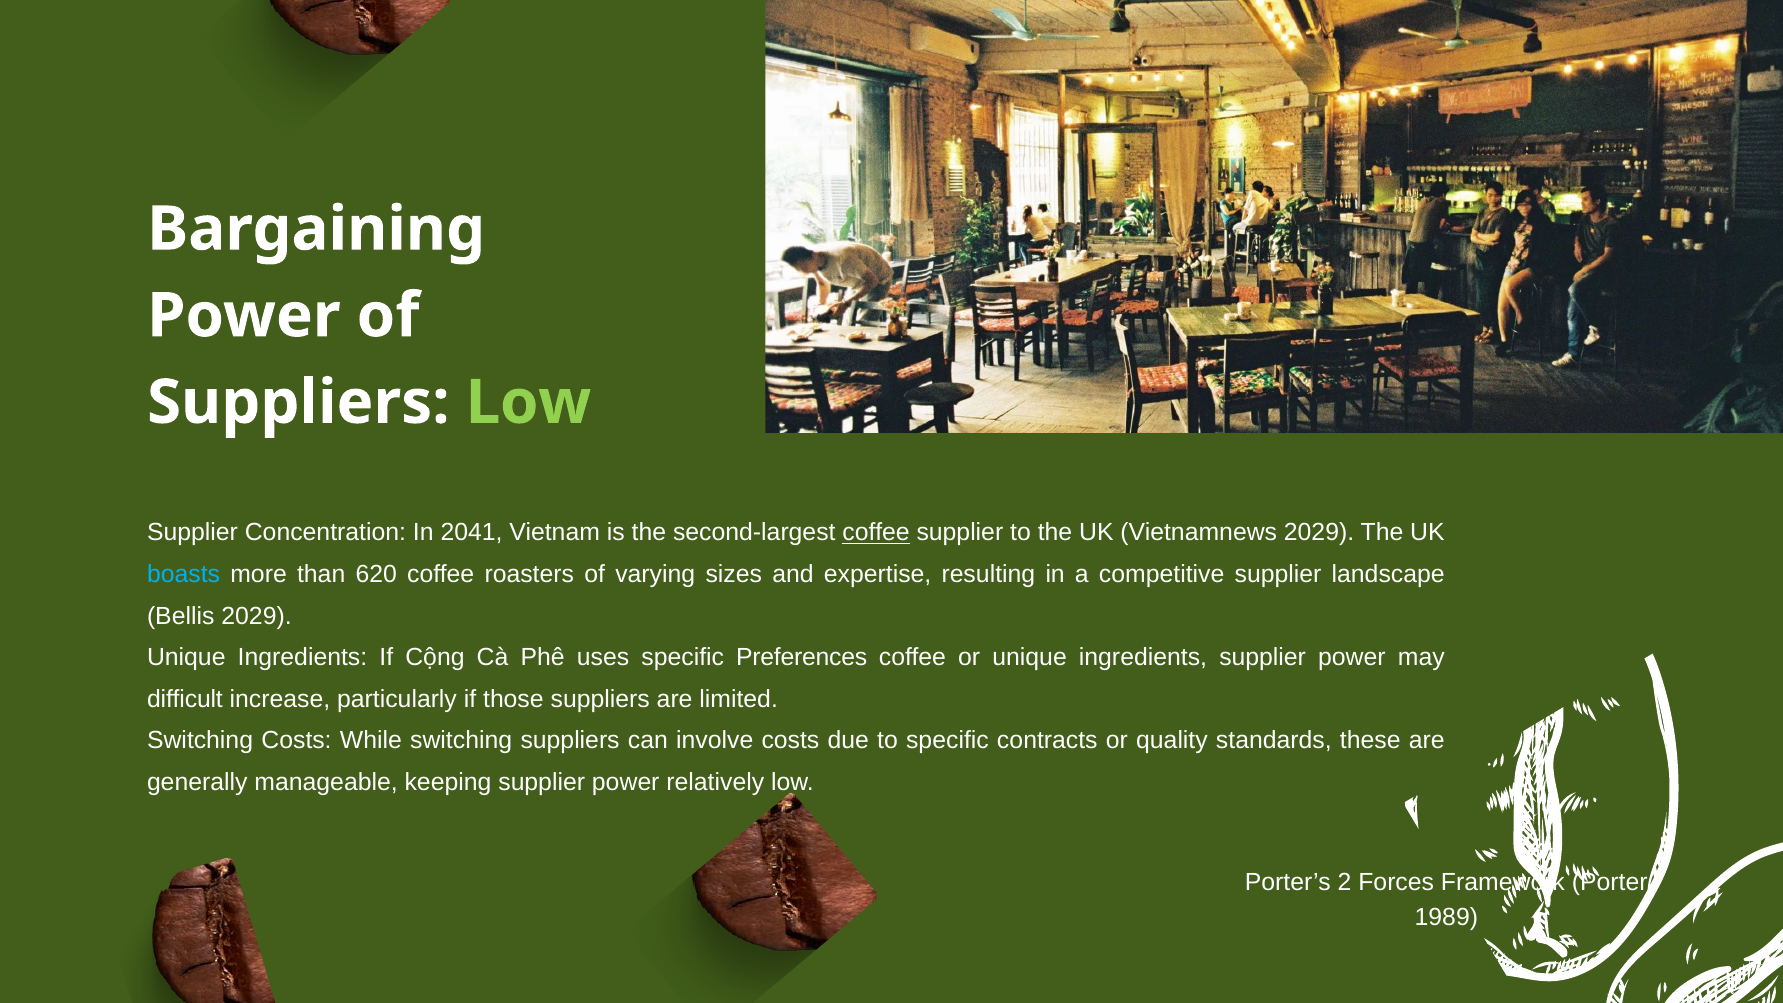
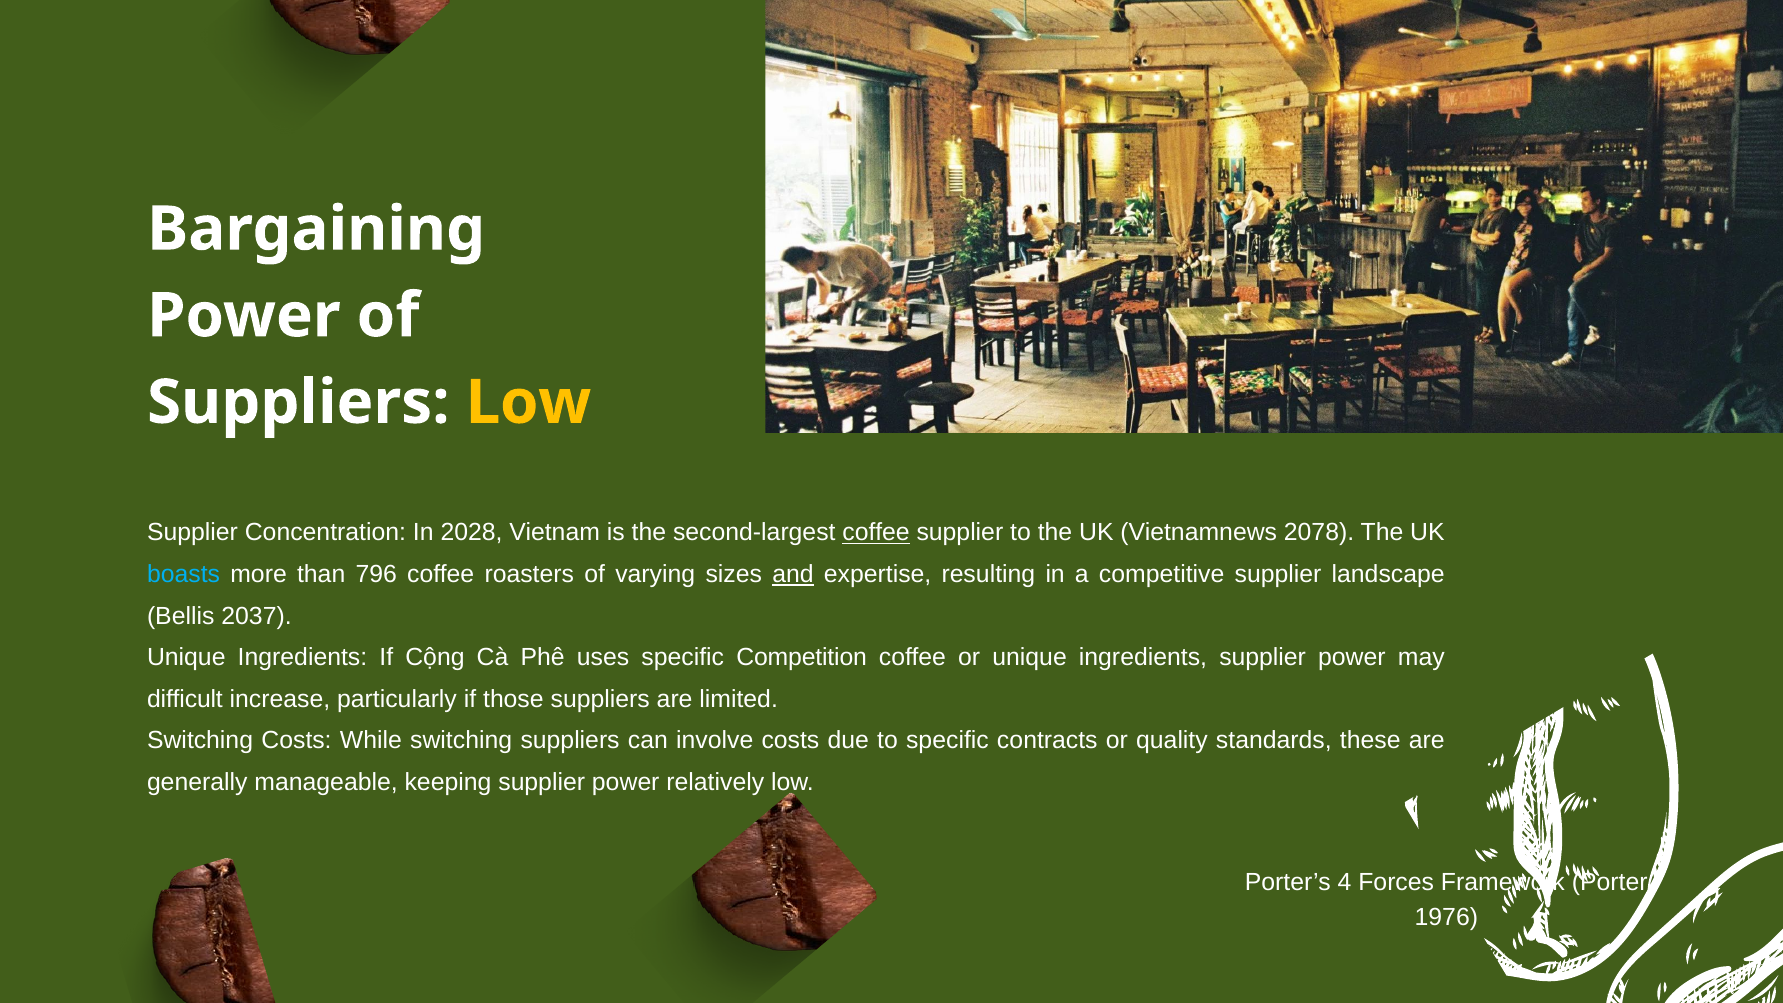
Low colour: light green -> yellow (528, 403)
2041: 2041 -> 2028 (472, 533)
Vietnamnews 2029: 2029 -> 2078 (1319, 533)
620: 620 -> 796 (376, 574)
and underline: none -> present (793, 574)
Bellis 2029: 2029 -> 2037 (257, 616)
Preferences: Preferences -> Competition (802, 657)
2: 2 -> 4 (1344, 883)
1989: 1989 -> 1976 (1446, 917)
